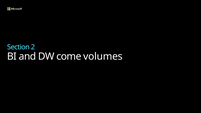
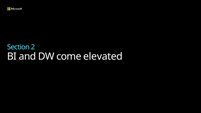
volumes: volumes -> elevated (103, 56)
